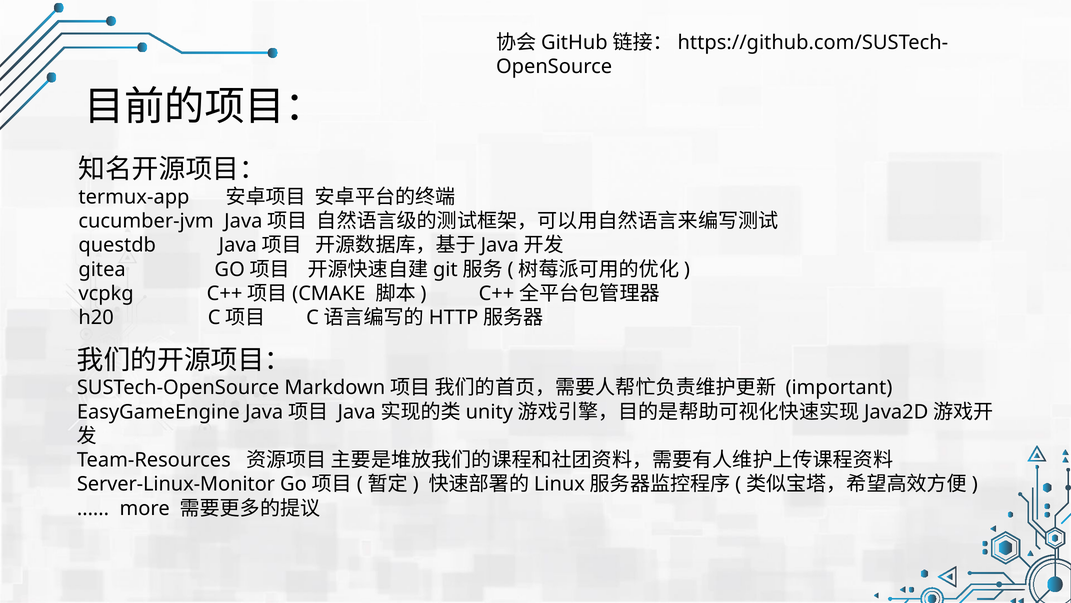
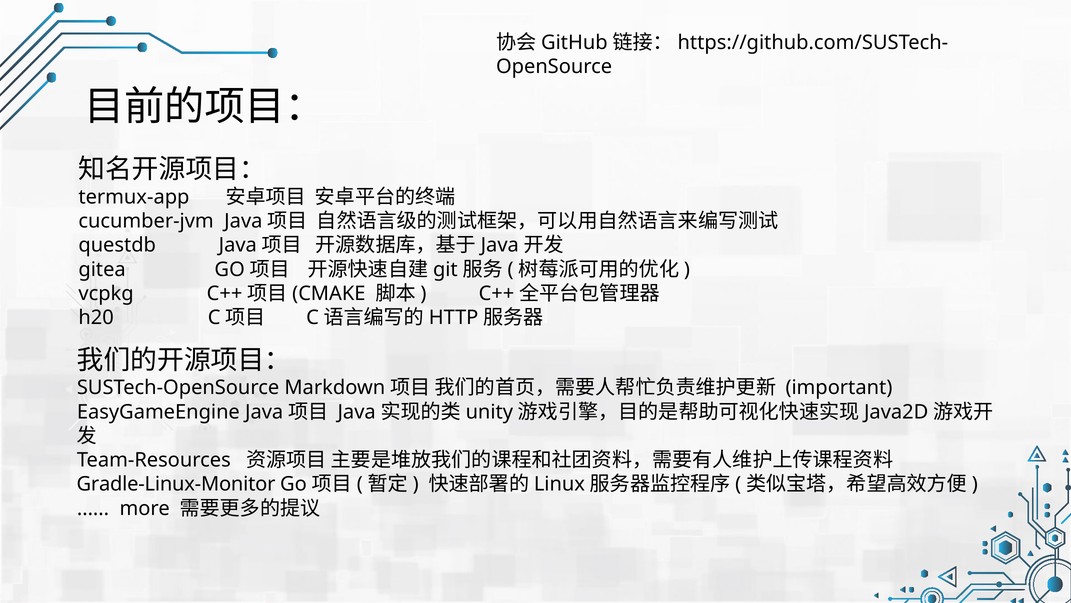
Server-Linux-Monitor: Server-Linux-Monitor -> Gradle-Linux-Monitor (176, 484)
